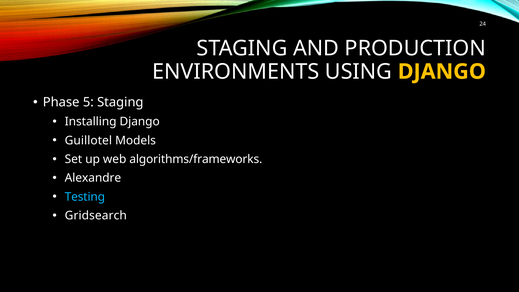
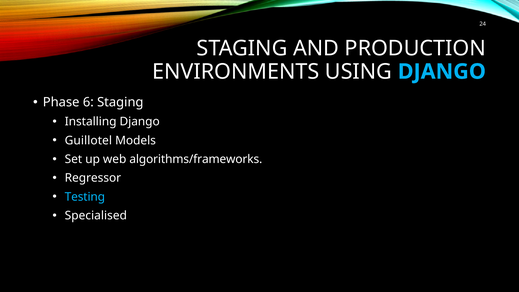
DJANGO colour: yellow -> light blue (442, 72)
5: 5 -> 6 (88, 102)
Alexandre: Alexandre -> Regressor (93, 178)
Gridsearch: Gridsearch -> Specialised (96, 216)
